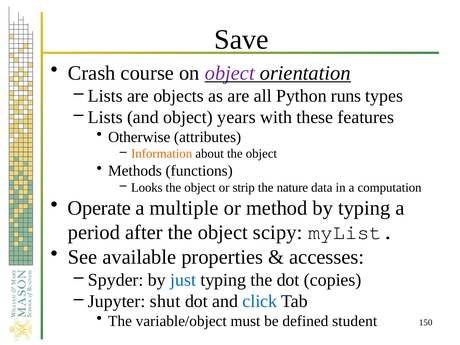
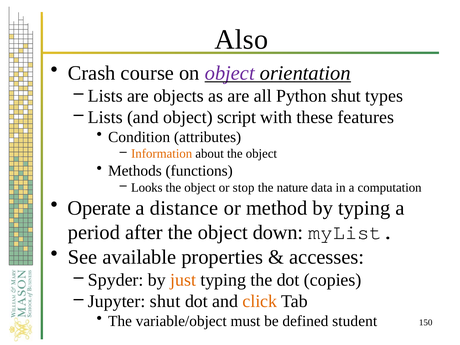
Save: Save -> Also (241, 40)
Python runs: runs -> shut (346, 96)
years: years -> script (237, 117)
Otherwise: Otherwise -> Condition (139, 137)
strip: strip -> stop (244, 187)
multiple: multiple -> distance (184, 208)
scipy: scipy -> down (278, 232)
just colour: blue -> orange (183, 280)
click colour: blue -> orange (260, 301)
